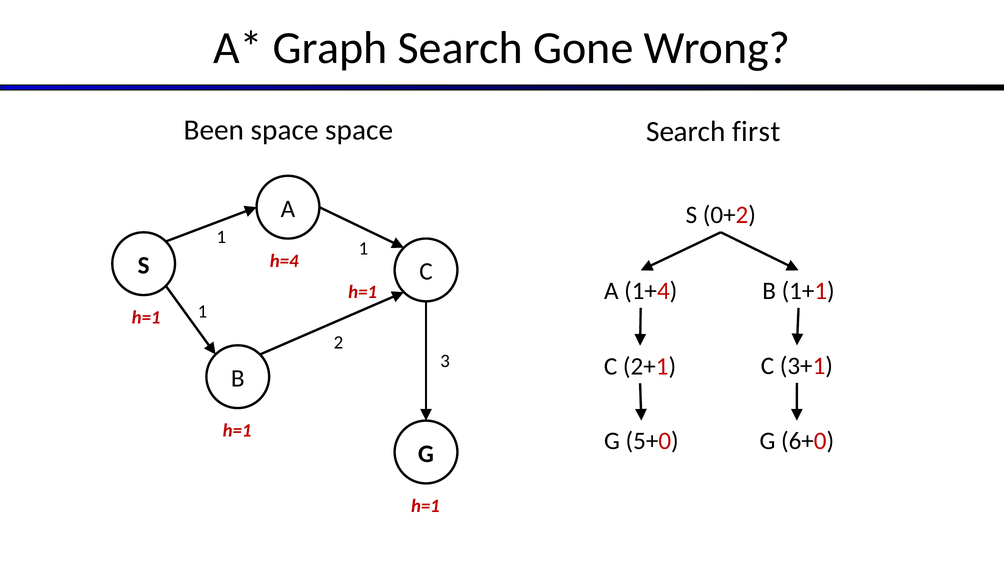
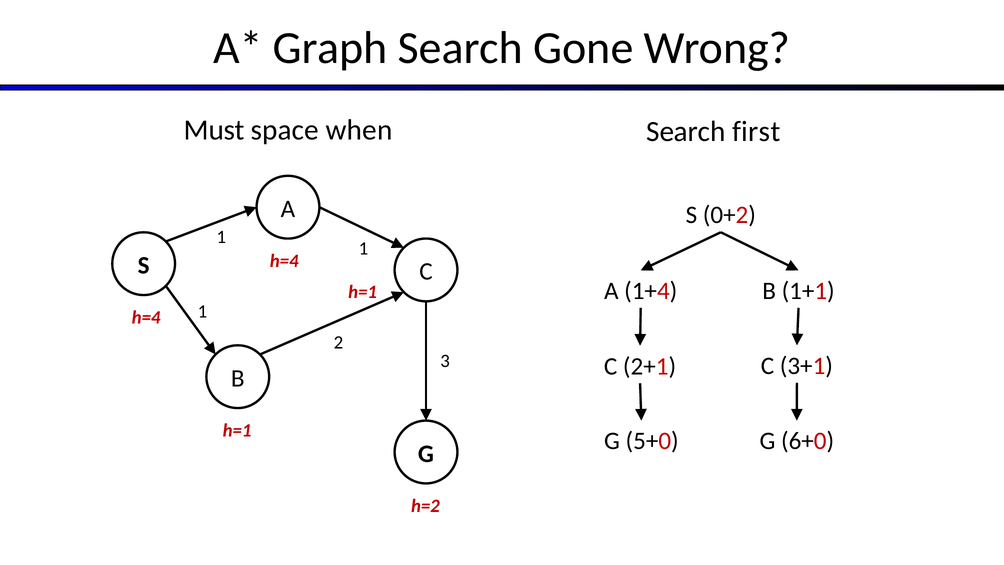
Been: Been -> Must (214, 130)
space space: space -> when (359, 130)
h=1: h=1 -> h=4 (146, 317)
h=1: h=1 -> h=2 (425, 506)
